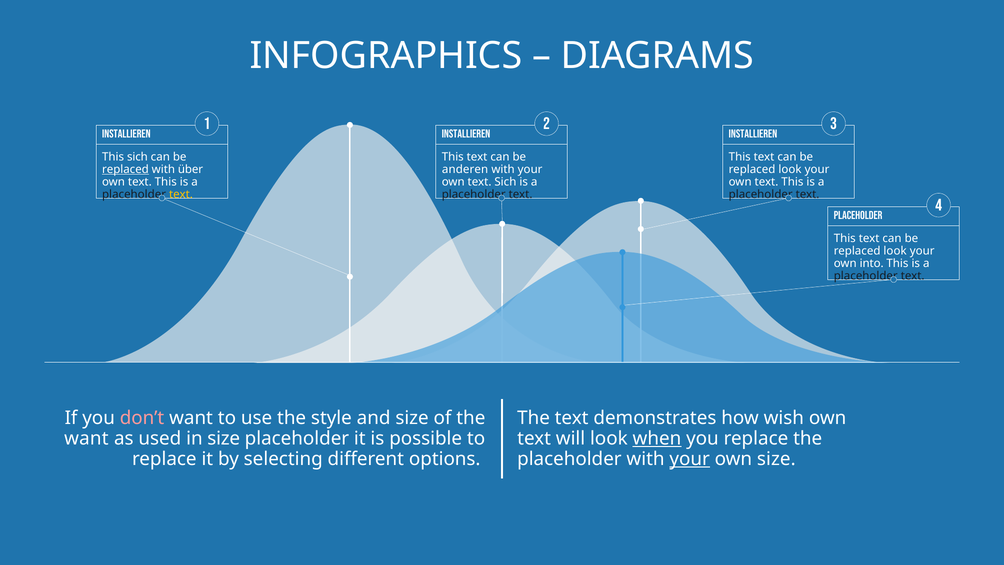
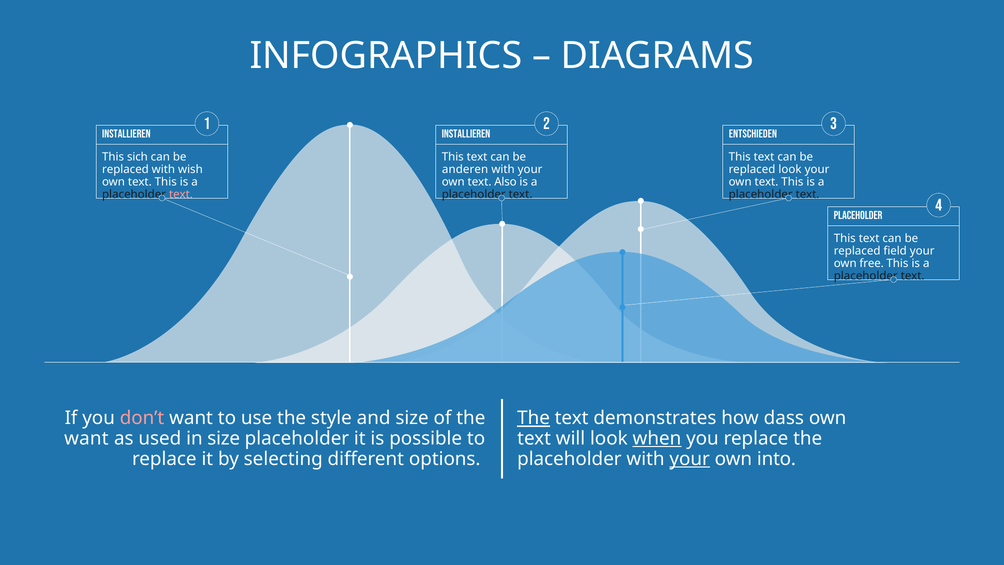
Installieren: Installieren -> Entschieden (753, 134)
replaced underline: present -> none (125, 169)
über: über -> wish (190, 169)
text Sich: Sich -> Also (505, 182)
text colour: yellow -> pink (181, 194)
look: look -> field (895, 251)
into: into -> free (872, 263)
The underline: none -> present (534, 418)
wish: wish -> dass (784, 418)
own size: size -> into (777, 459)
